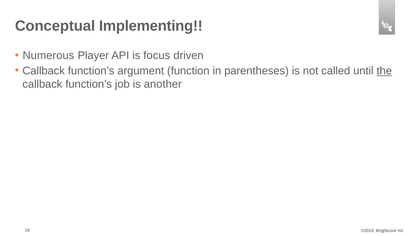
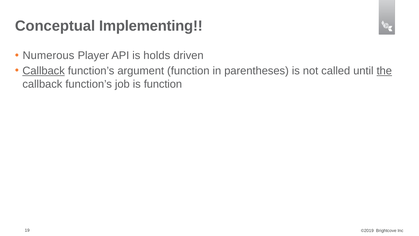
focus: focus -> holds (157, 56)
Callback underline: none -> present (44, 71)
is another: another -> function (163, 84)
